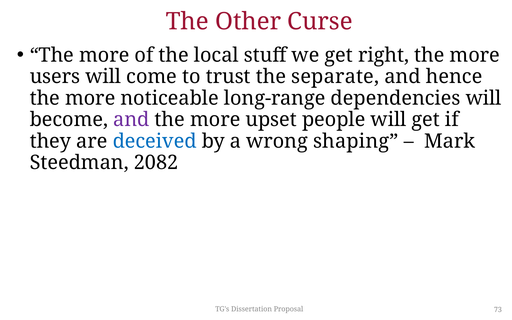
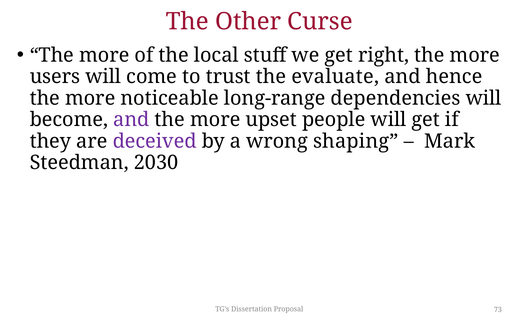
separate: separate -> evaluate (335, 77)
deceived colour: blue -> purple (155, 141)
2082: 2082 -> 2030 (156, 163)
